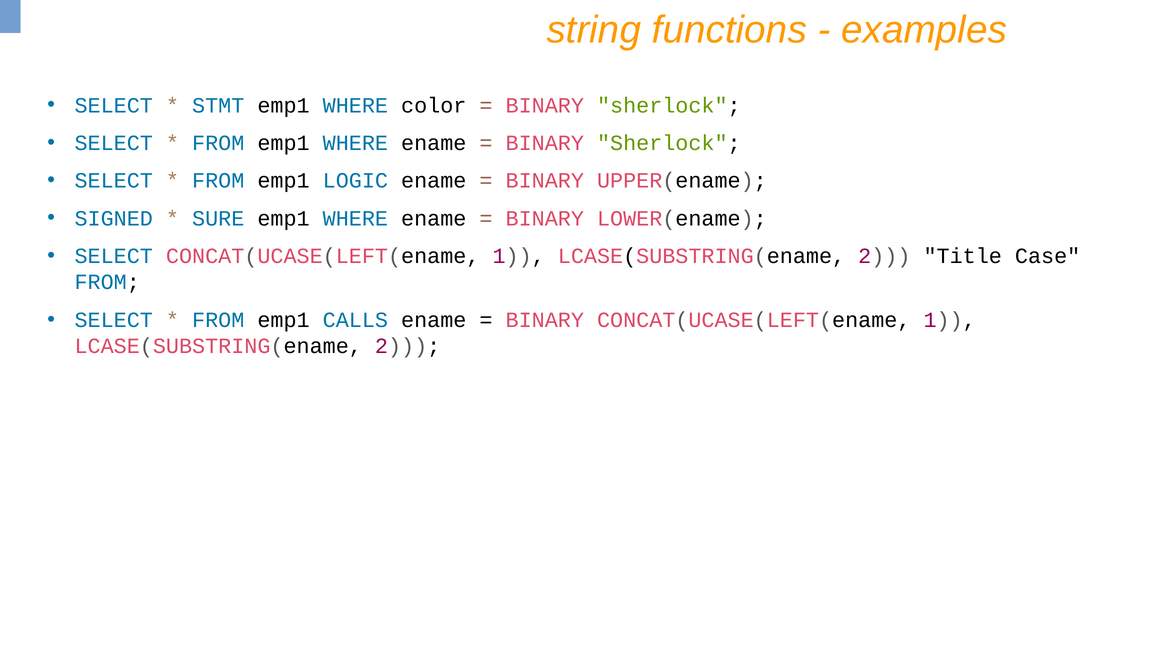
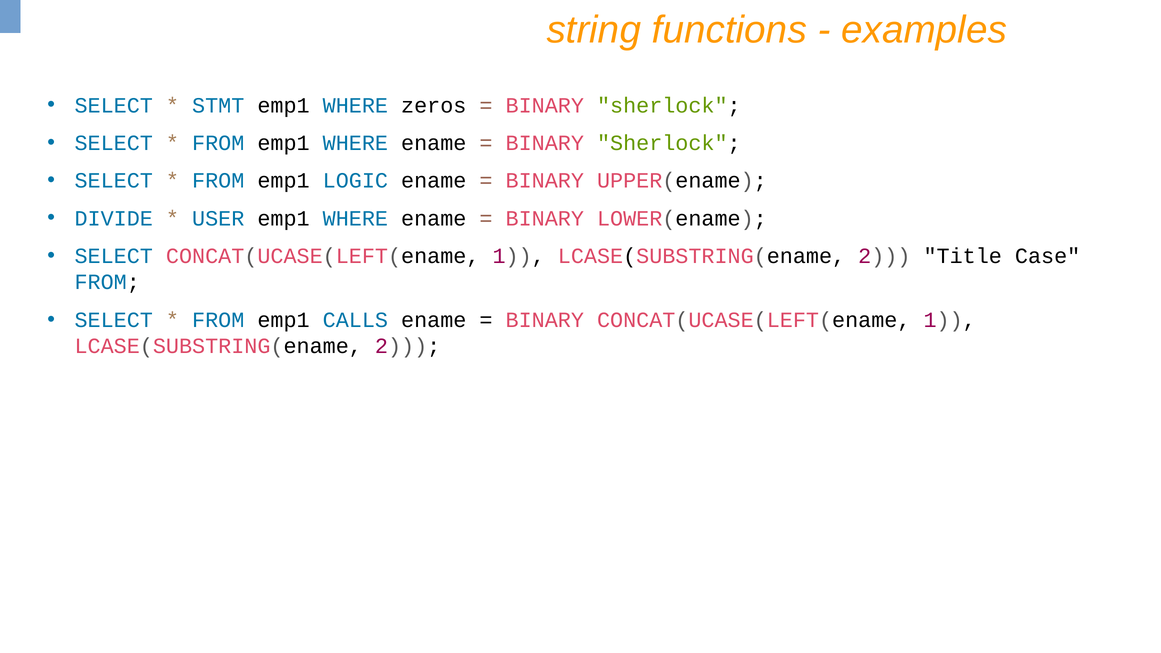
color: color -> zeros (434, 105)
SIGNED: SIGNED -> DIVIDE (114, 218)
SURE: SURE -> USER (218, 218)
